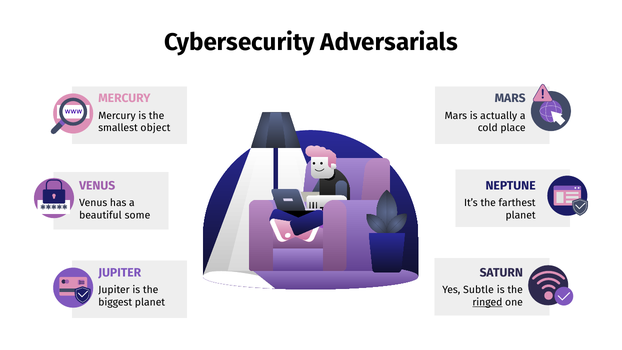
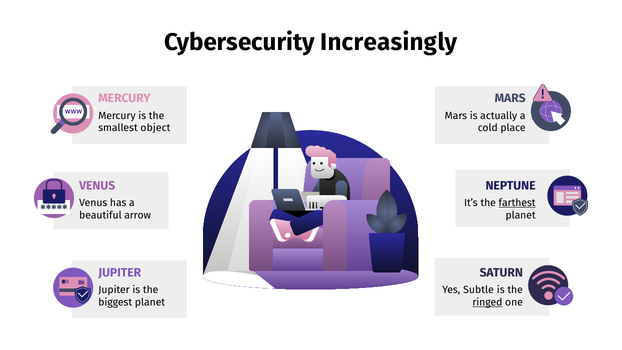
Adversarials: Adversarials -> Increasingly (389, 42)
farthest underline: none -> present (517, 203)
some: some -> arrow (138, 215)
